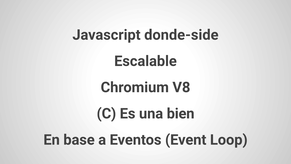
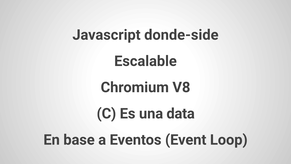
bien: bien -> data (181, 113)
